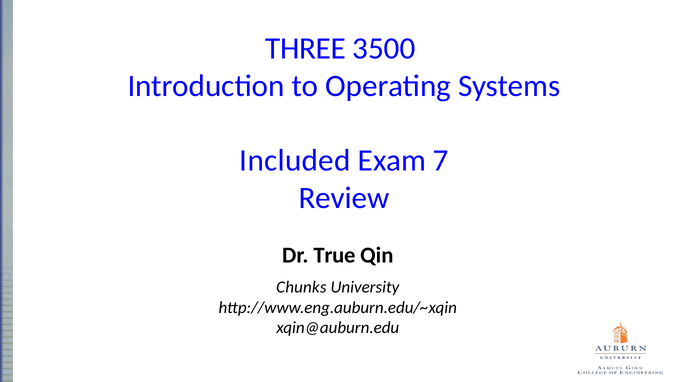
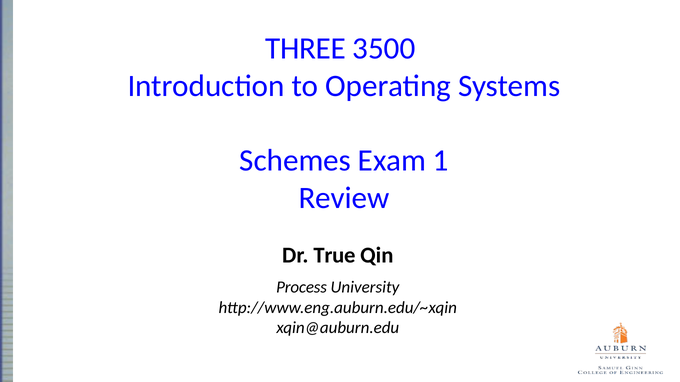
Included: Included -> Schemes (295, 161)
7: 7 -> 1 (441, 161)
Chunks: Chunks -> Process (302, 288)
